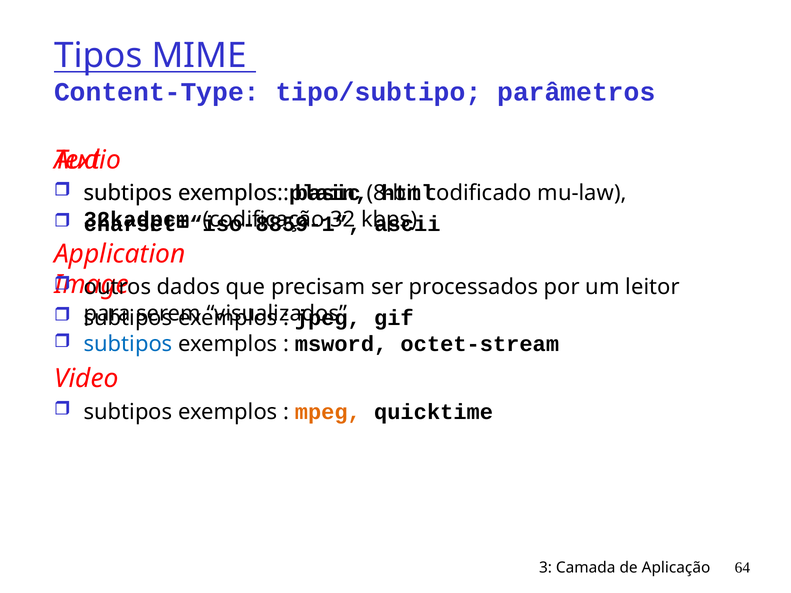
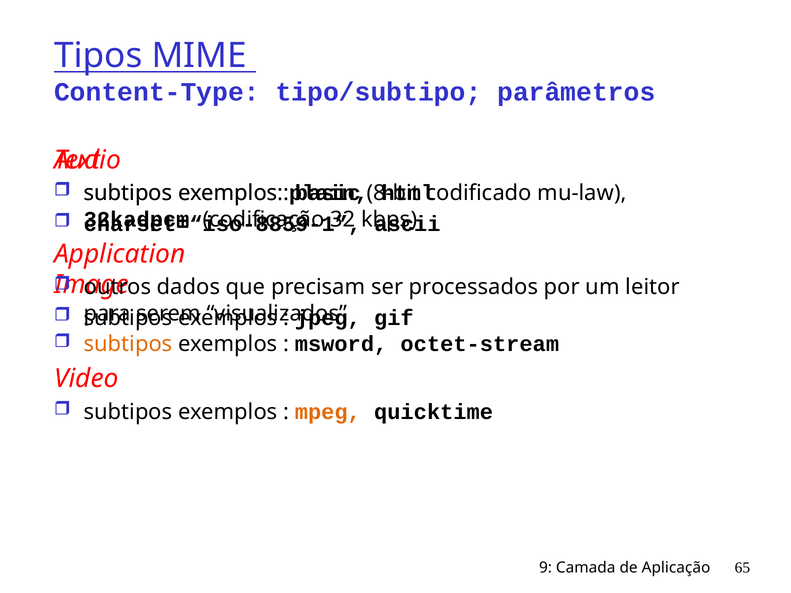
subtipos colour: blue -> orange (128, 344)
3: 3 -> 9 (545, 568)
64: 64 -> 65 (742, 568)
